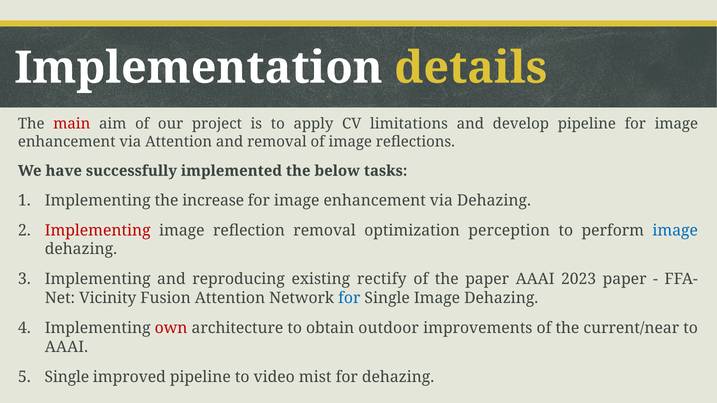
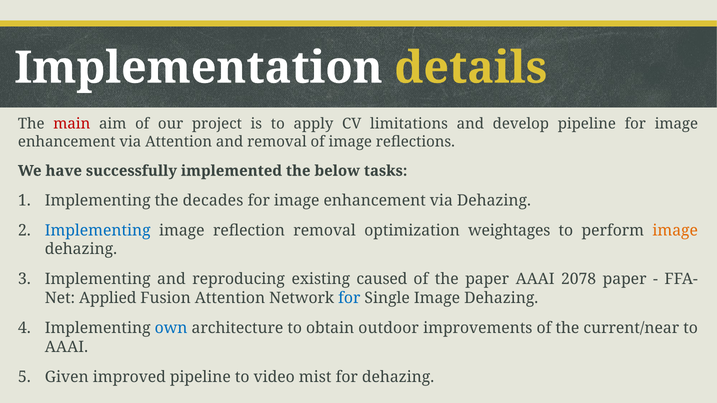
increase: increase -> decades (213, 201)
Implementing colour: red -> blue (98, 231)
perception: perception -> weightages (509, 231)
image colour: blue -> orange (675, 231)
rectify: rectify -> caused (382, 279)
2023: 2023 -> 2078 (579, 279)
Vicinity: Vicinity -> Applied (108, 298)
own colour: red -> blue (171, 328)
Single: Single -> Given (67, 377)
